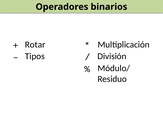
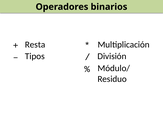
Rotar: Rotar -> Resta (35, 45)
